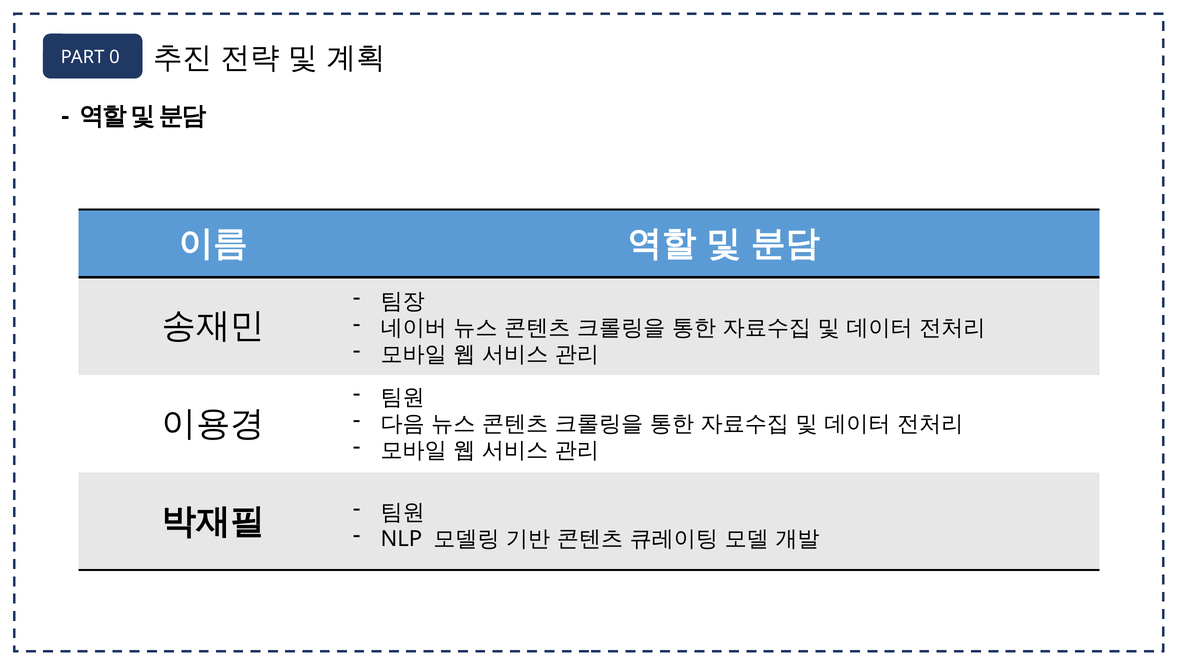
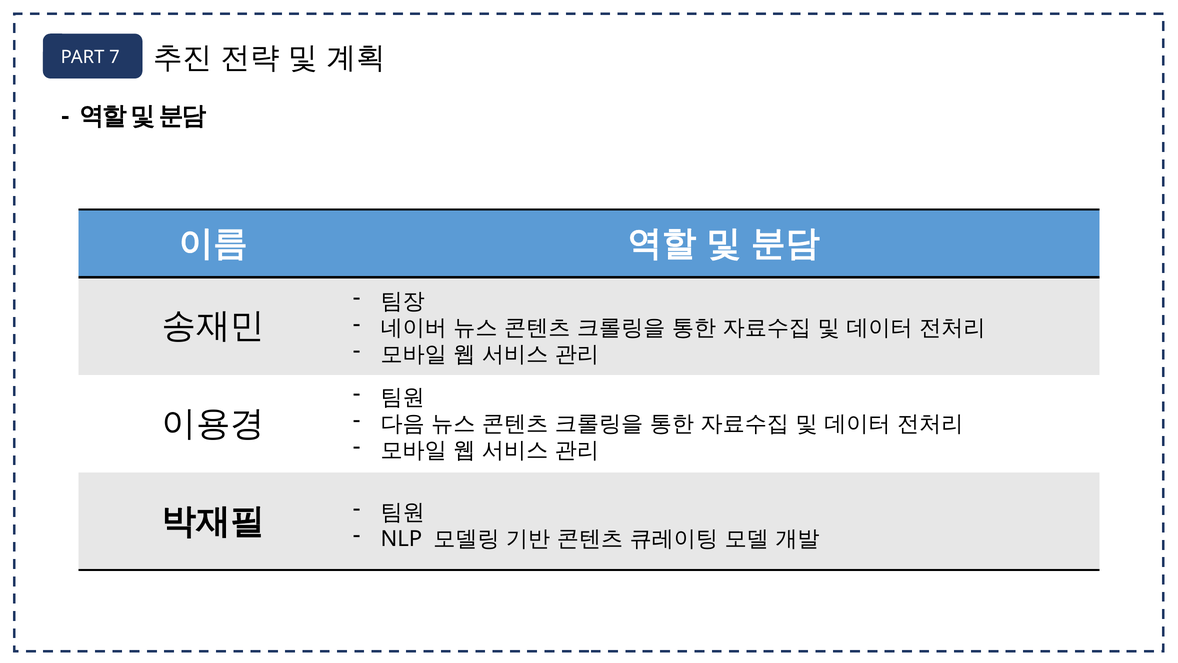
0: 0 -> 7 (114, 57)
